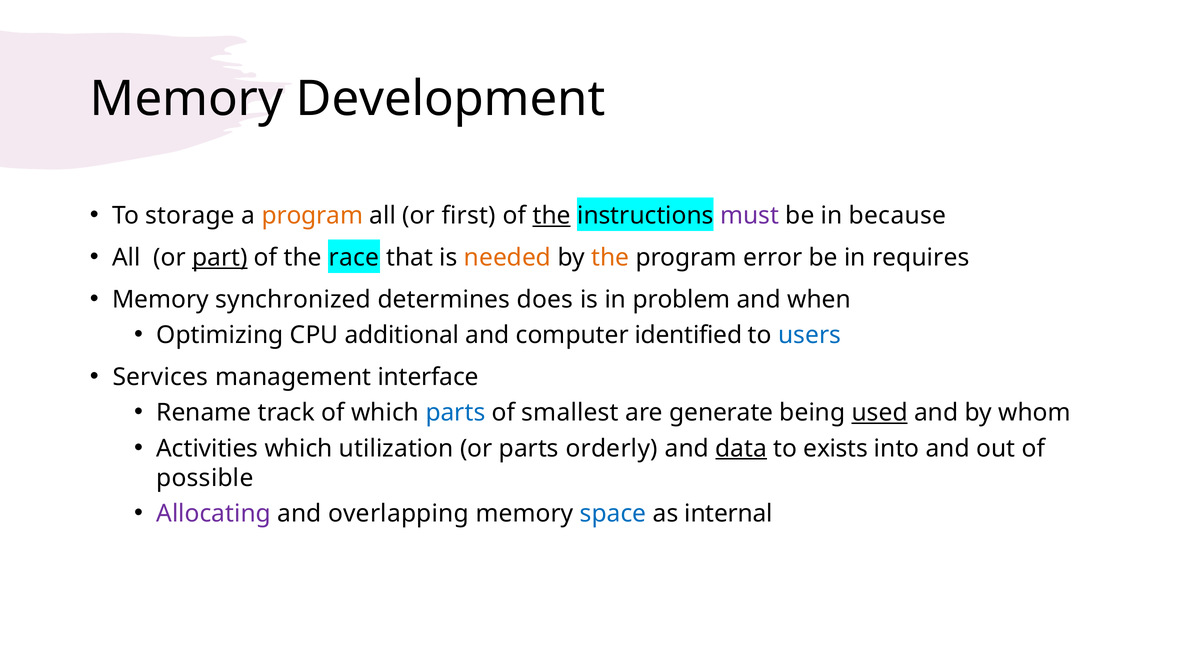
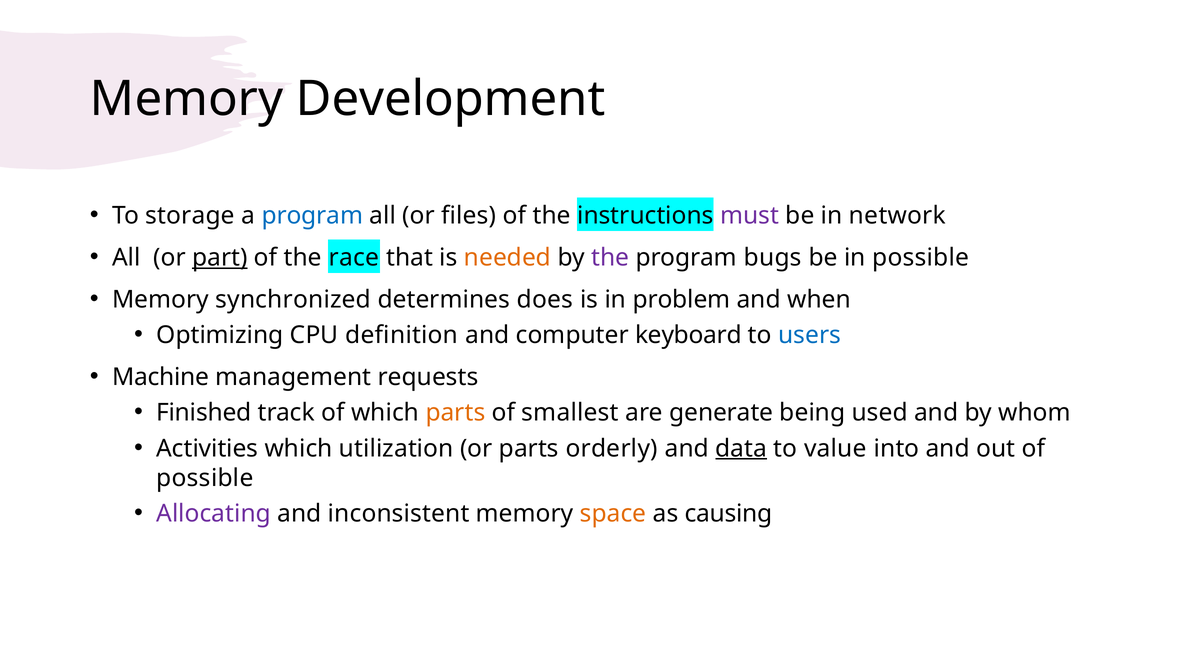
program colour: orange -> blue (312, 216)
first: first -> files (469, 216)
the underline: present -> none (552, 216)
because: because -> network (897, 216)
the colour: orange -> purple (610, 257)
error: error -> bugs (773, 257)
in requires: requires -> possible (921, 257)
additional: additional -> definition (402, 335)
identified: identified -> keyboard (689, 335)
Services: Services -> Machine (161, 377)
interface: interface -> requests (428, 377)
Rename: Rename -> Finished (204, 413)
parts colour: blue -> orange (455, 413)
used underline: present -> none (880, 413)
exists: exists -> value (835, 448)
overlapping: overlapping -> inconsistent (399, 513)
space colour: blue -> orange (613, 513)
internal: internal -> causing (728, 513)
